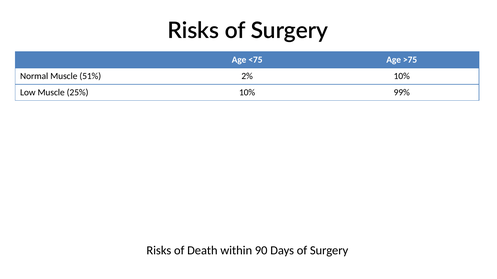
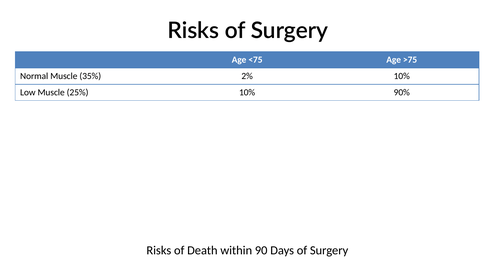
51%: 51% -> 35% (90, 76)
99%: 99% -> 90% (402, 93)
